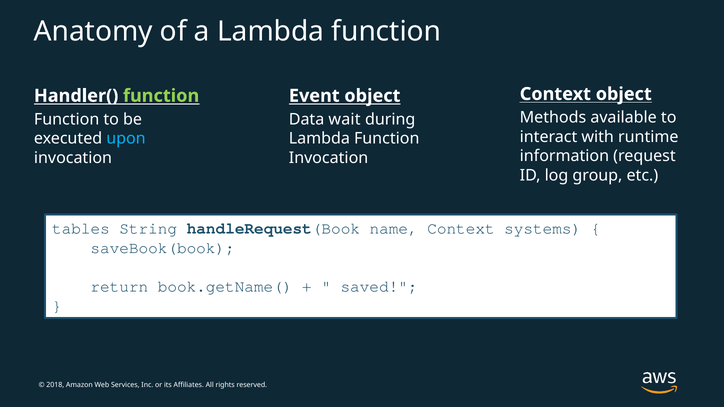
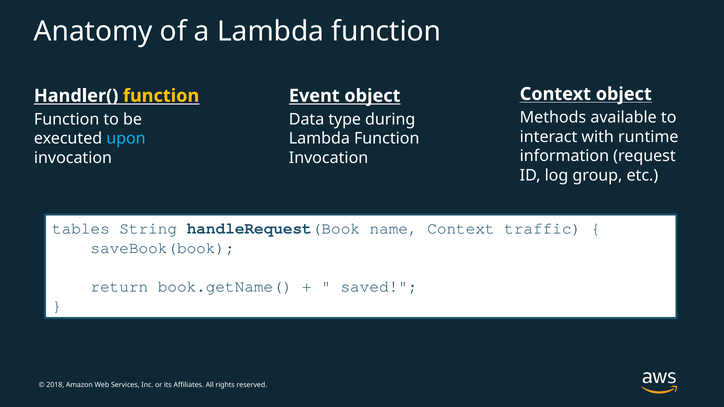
function colour: light green -> yellow (161, 96)
wait: wait -> type (345, 119)
systems: systems -> traffic (543, 229)
